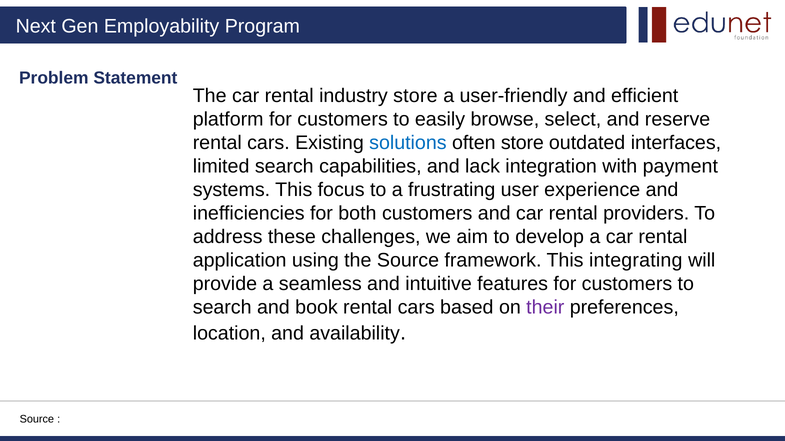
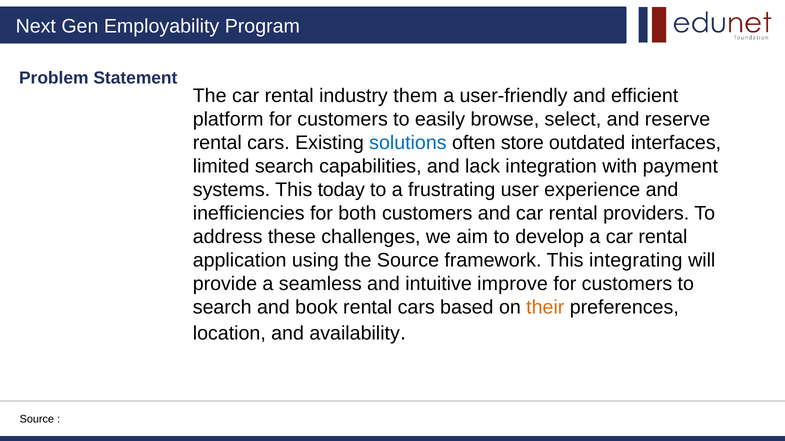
industry store: store -> them (415, 96)
focus: focus -> today (341, 190)
features: features -> improve (513, 284)
their colour: purple -> orange (545, 308)
